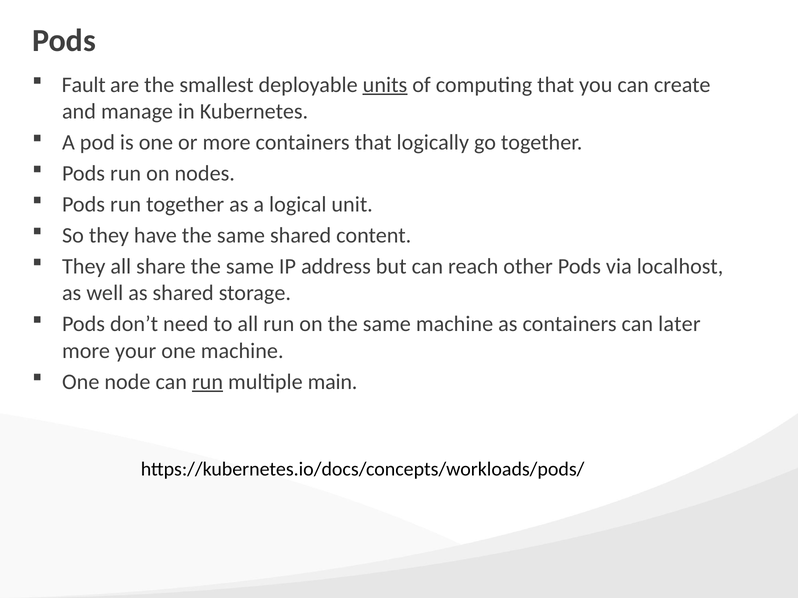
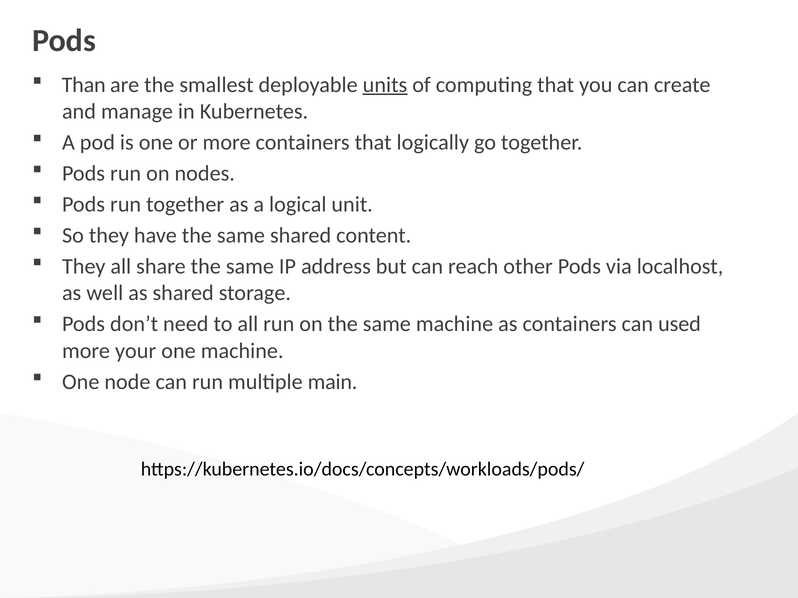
Fault: Fault -> Than (84, 85)
later: later -> used (679, 324)
run underline: present -> none (208, 382)
